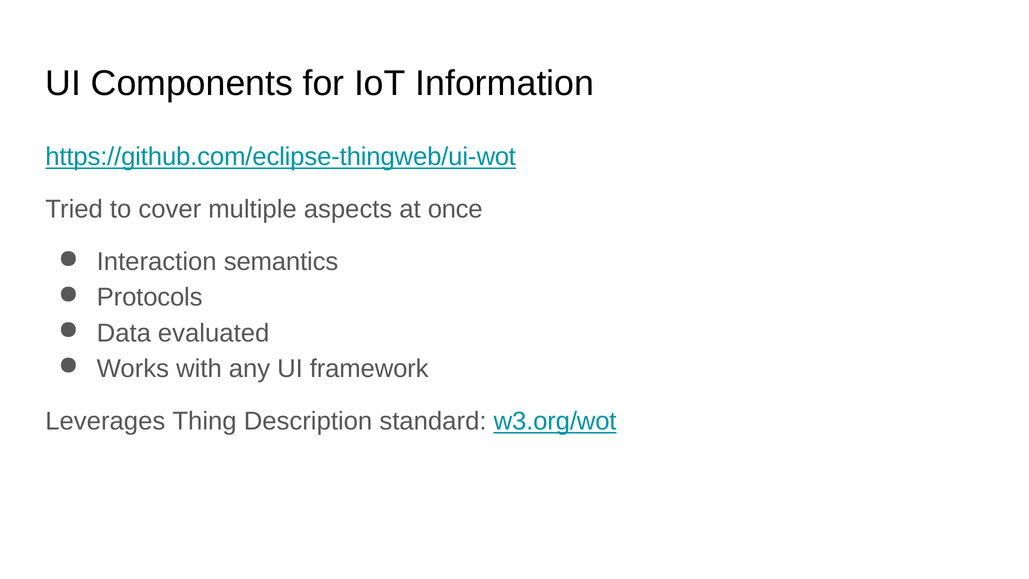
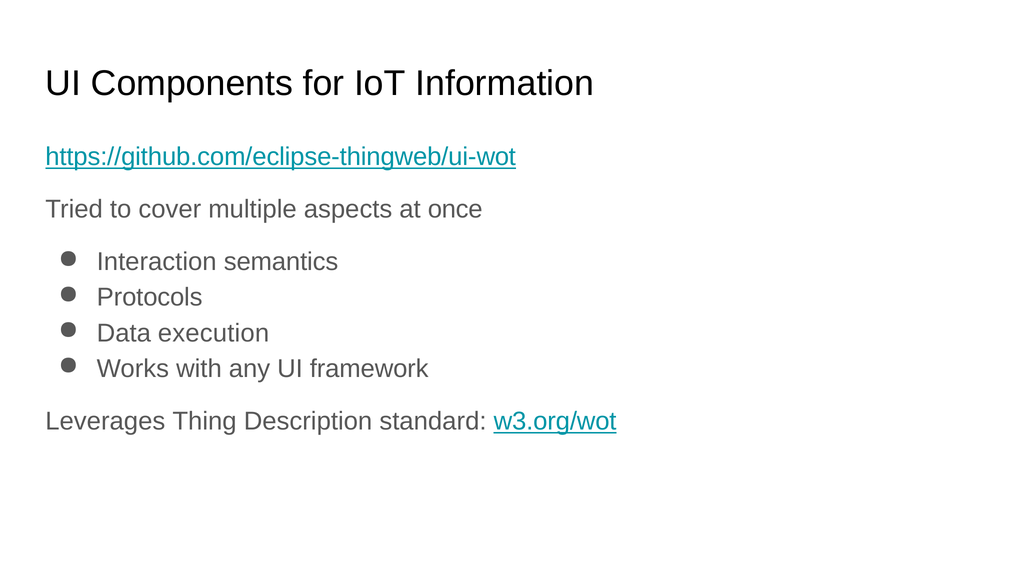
evaluated: evaluated -> execution (214, 333)
